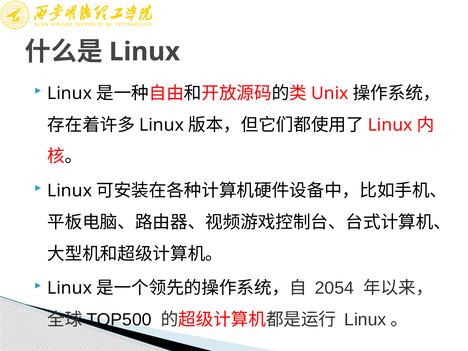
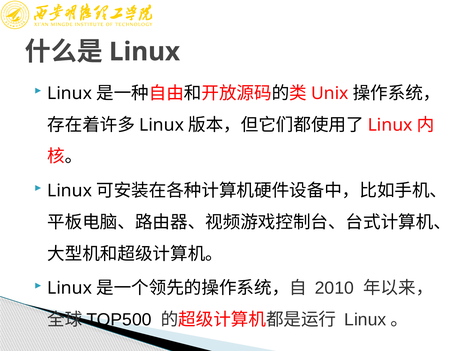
2054: 2054 -> 2010 (334, 288)
